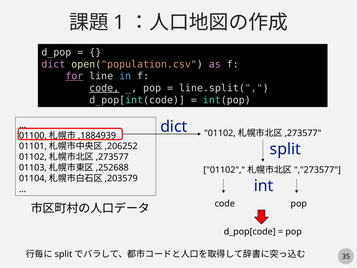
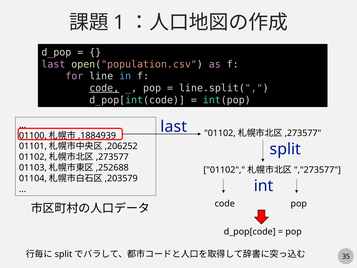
dict: dict -> last (53, 64)
for underline: present -> none (74, 76)
dict: dict -> last (174, 127)
